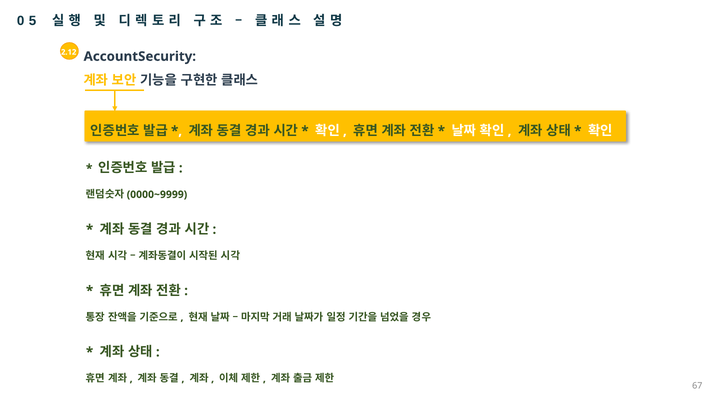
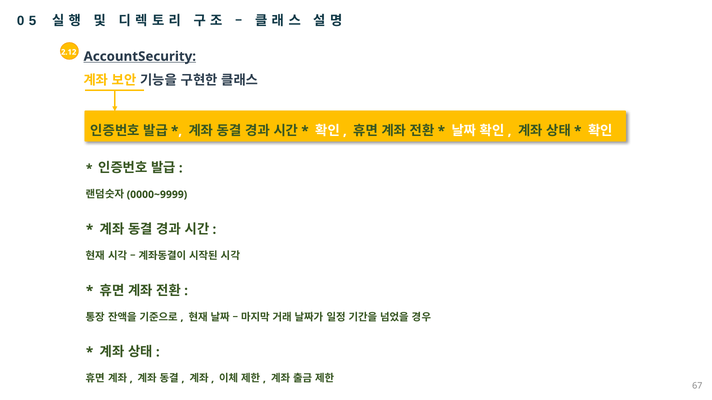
AccountSecurity underline: none -> present (140, 56)
